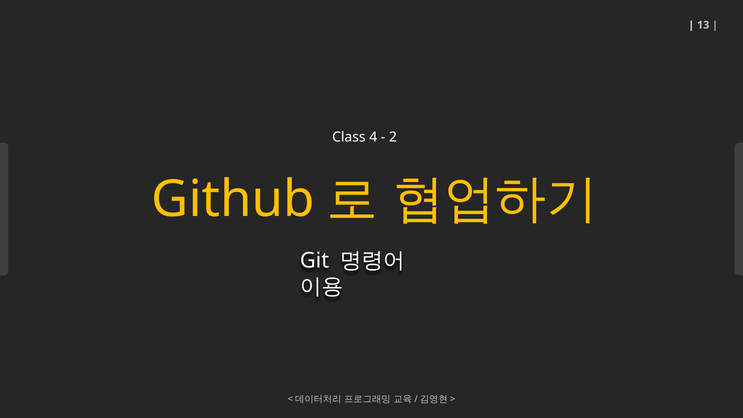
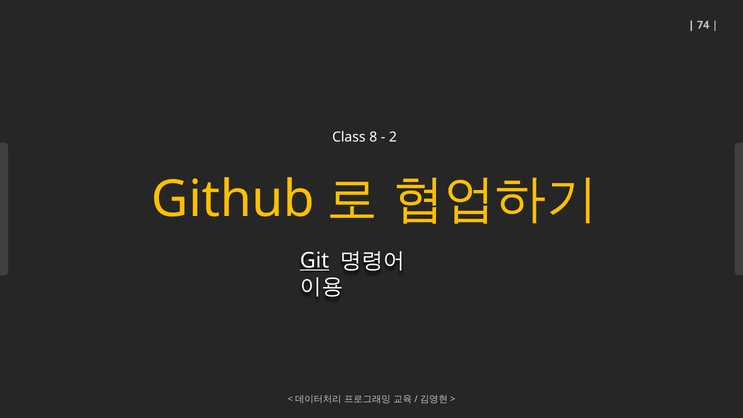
13: 13 -> 74 (703, 25)
4: 4 -> 8 (373, 137)
Git underline: none -> present (315, 261)
